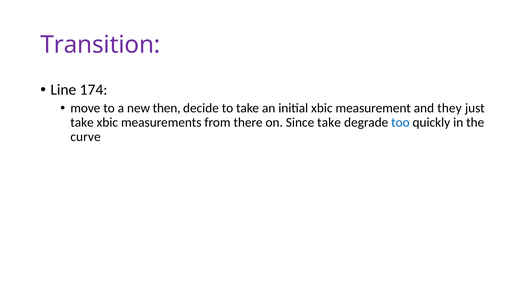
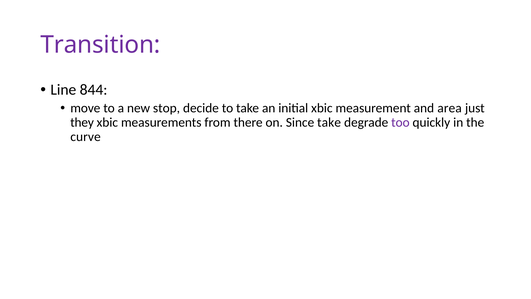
174: 174 -> 844 (94, 90)
then: then -> stop (167, 108)
they: they -> area (450, 108)
take: take -> they (82, 122)
too colour: blue -> purple (400, 122)
